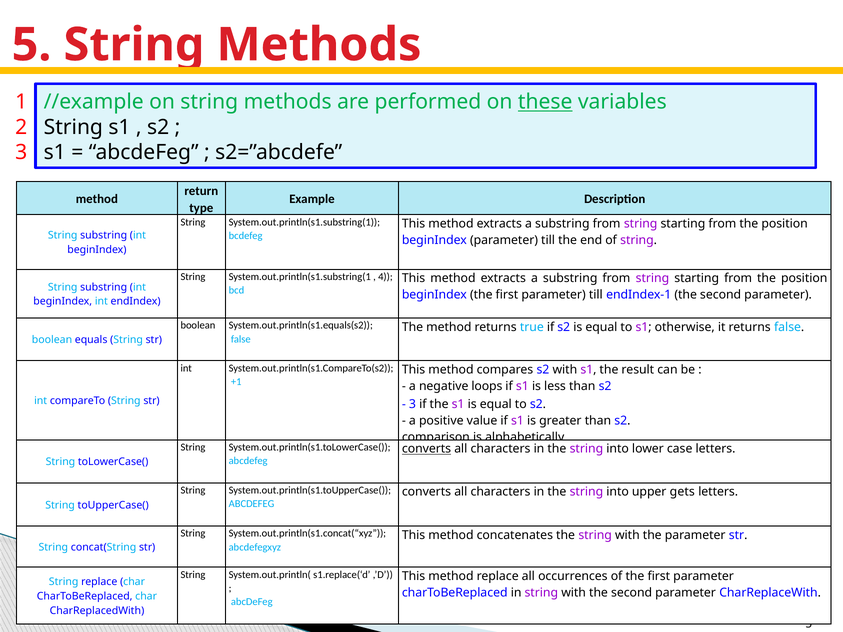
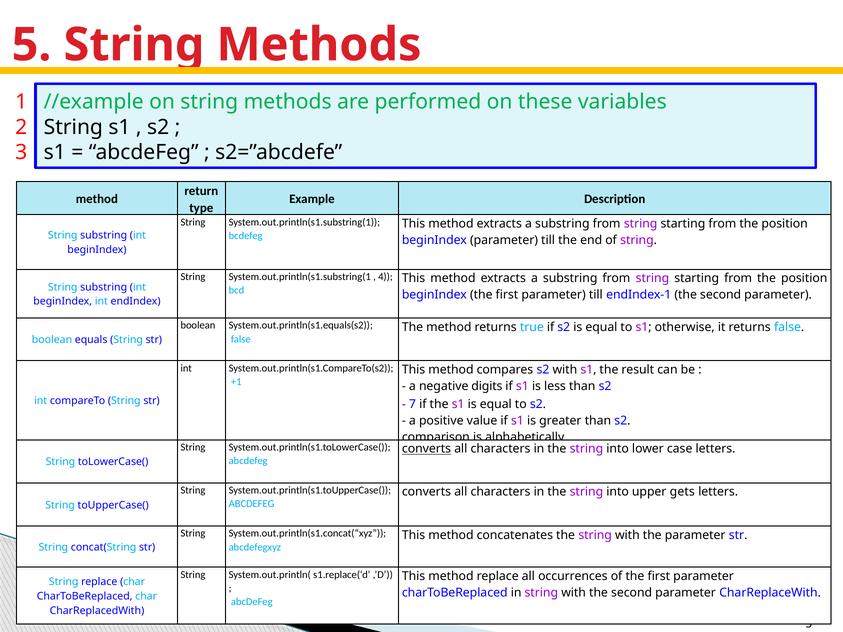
these underline: present -> none (545, 102)
loops: loops -> digits (487, 386)
3: 3 -> 7 (412, 404)
